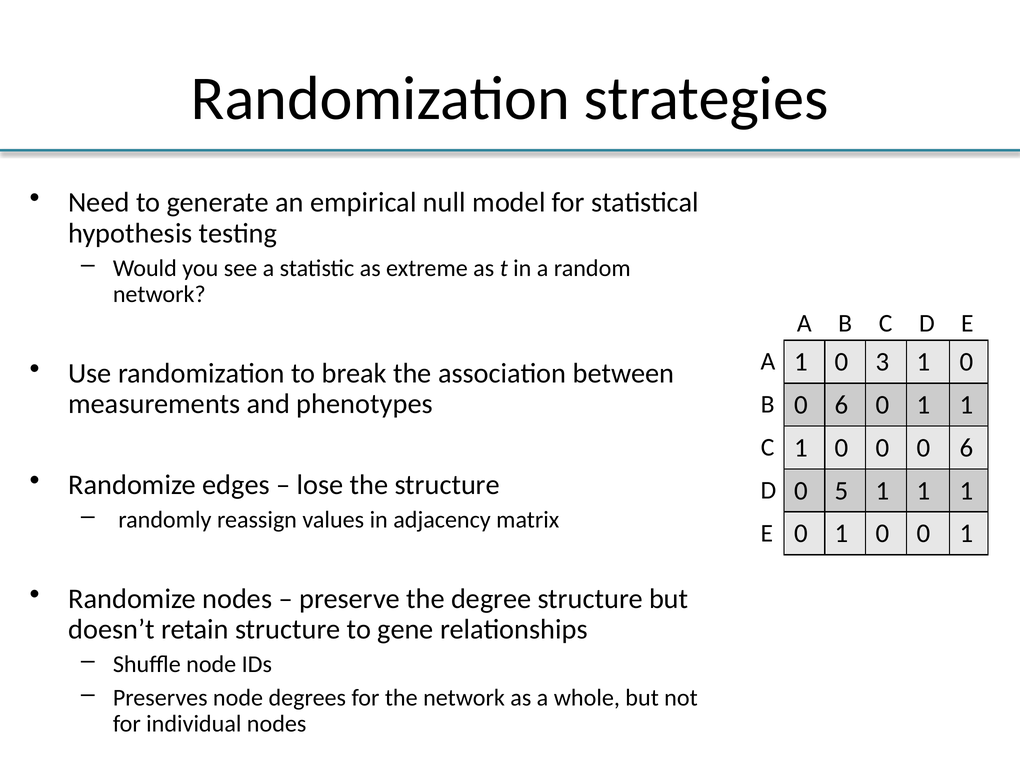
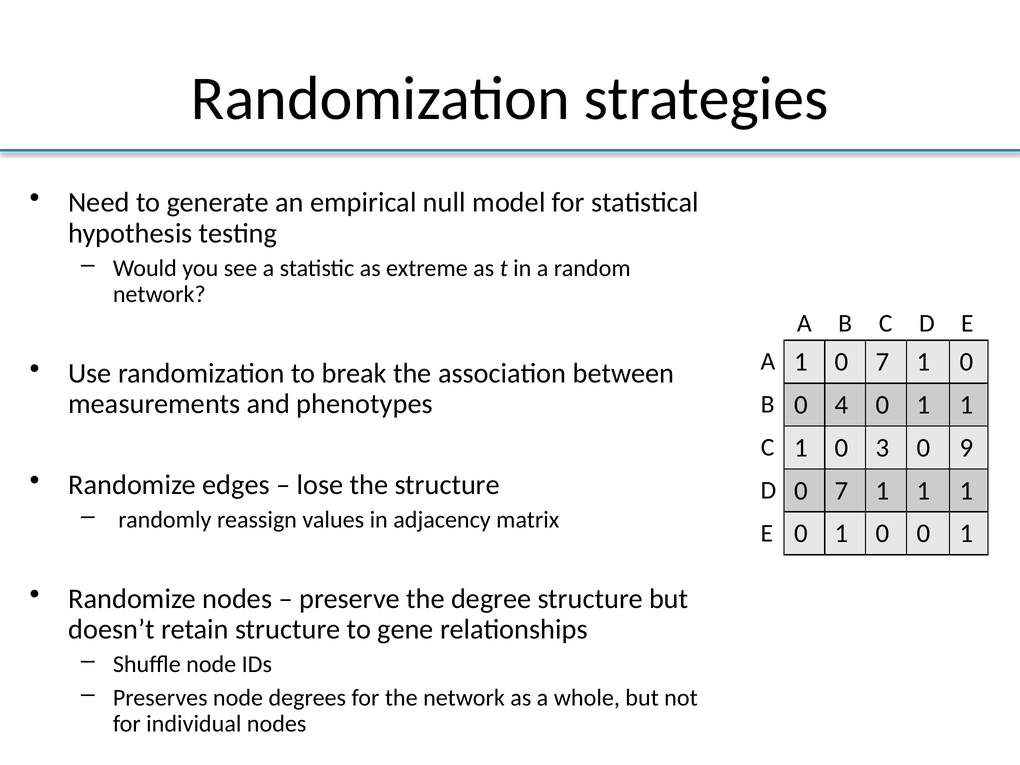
1 0 3: 3 -> 7 (883, 362)
6: 6 -> 4 (842, 405)
0: 0 -> 3 (883, 448)
6: 6 -> 9 (967, 448)
5: 5 -> 7 (842, 491)
